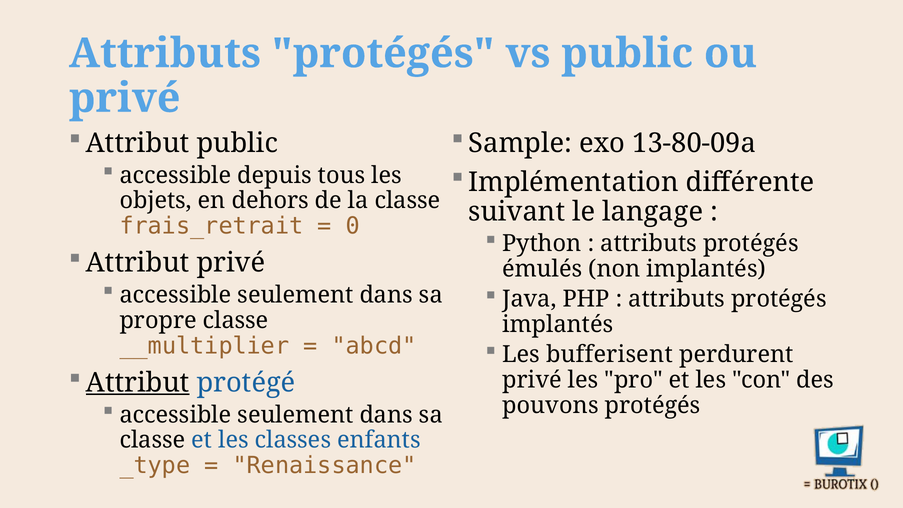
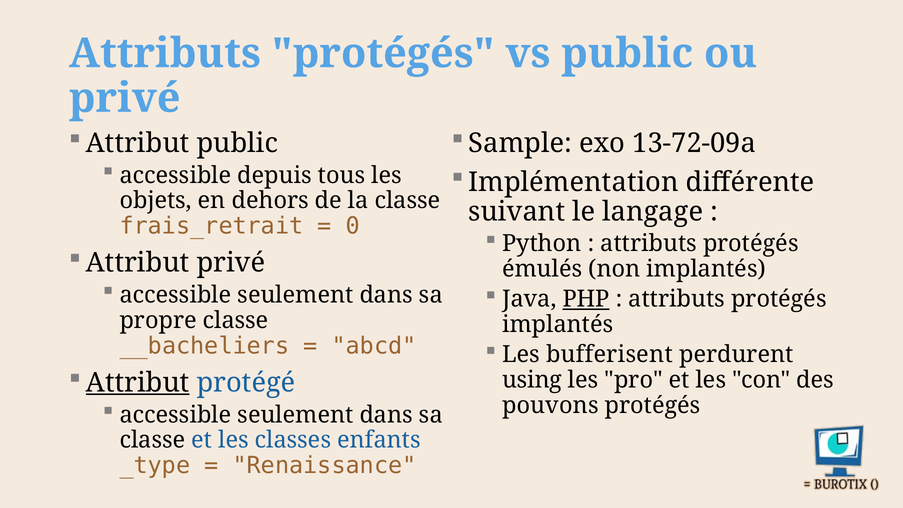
13-80-09a: 13-80-09a -> 13-72-09a (694, 143)
PHP underline: none -> present (586, 299)
__multiplier: __multiplier -> __bacheliers (204, 346)
privé: privé -> using (532, 380)
